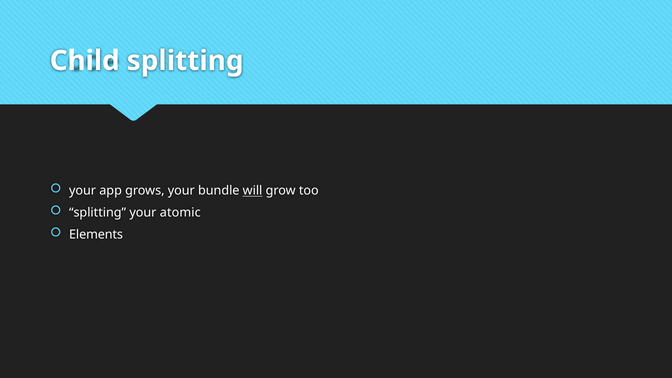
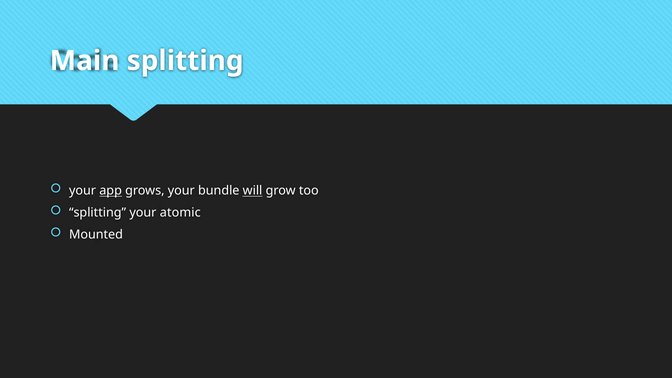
Child: Child -> Main (85, 61)
app underline: none -> present (111, 191)
Elements: Elements -> Mounted (96, 234)
